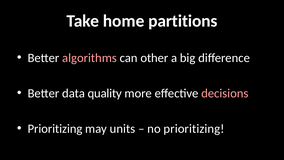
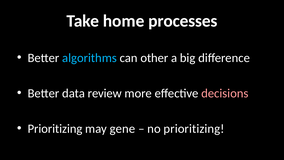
partitions: partitions -> processes (183, 21)
algorithms colour: pink -> light blue (90, 58)
quality: quality -> review (105, 93)
units: units -> gene (122, 128)
